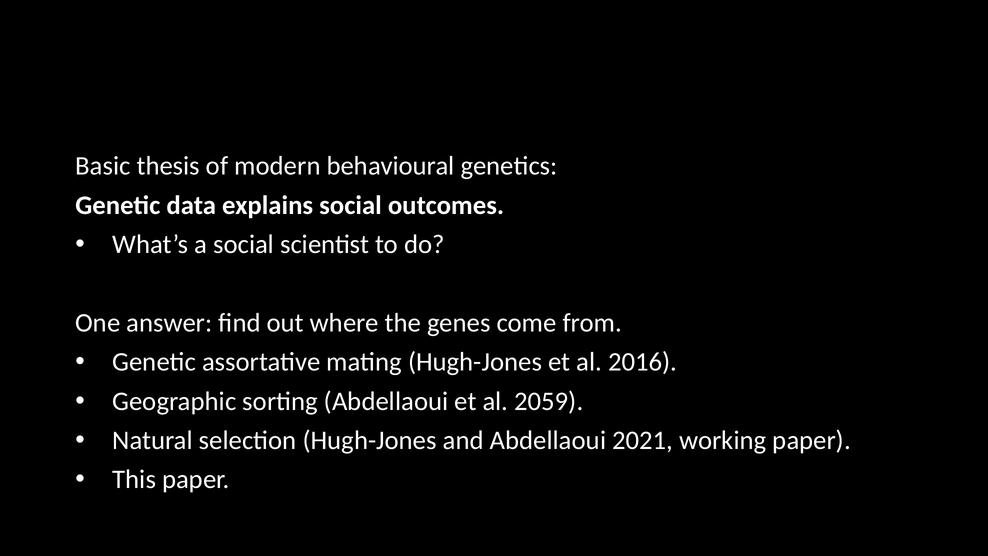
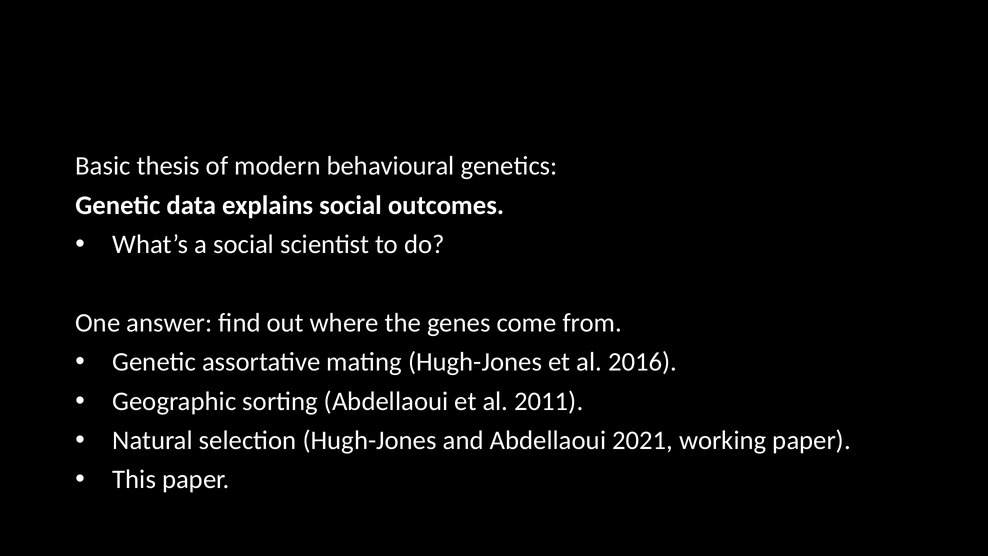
2059: 2059 -> 2011 (549, 401)
